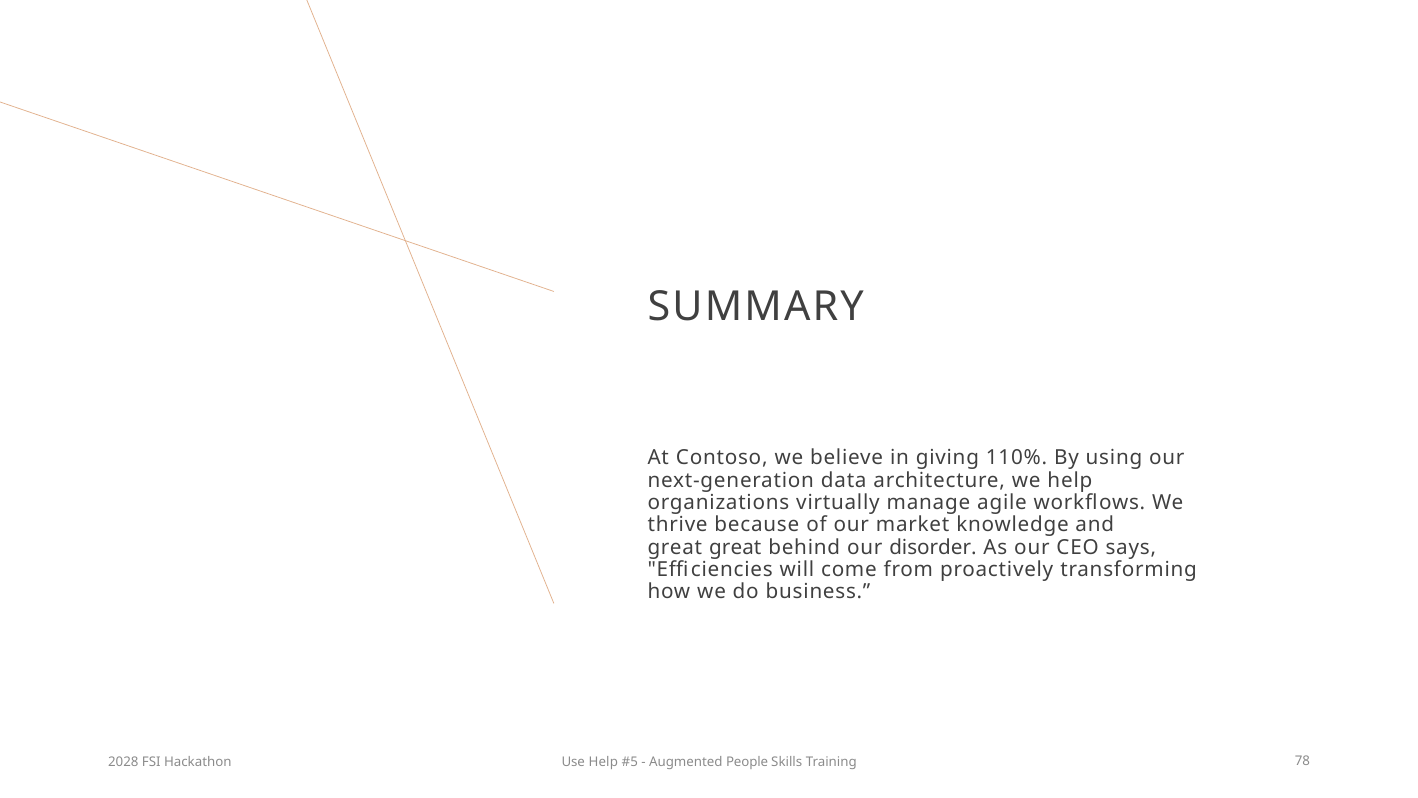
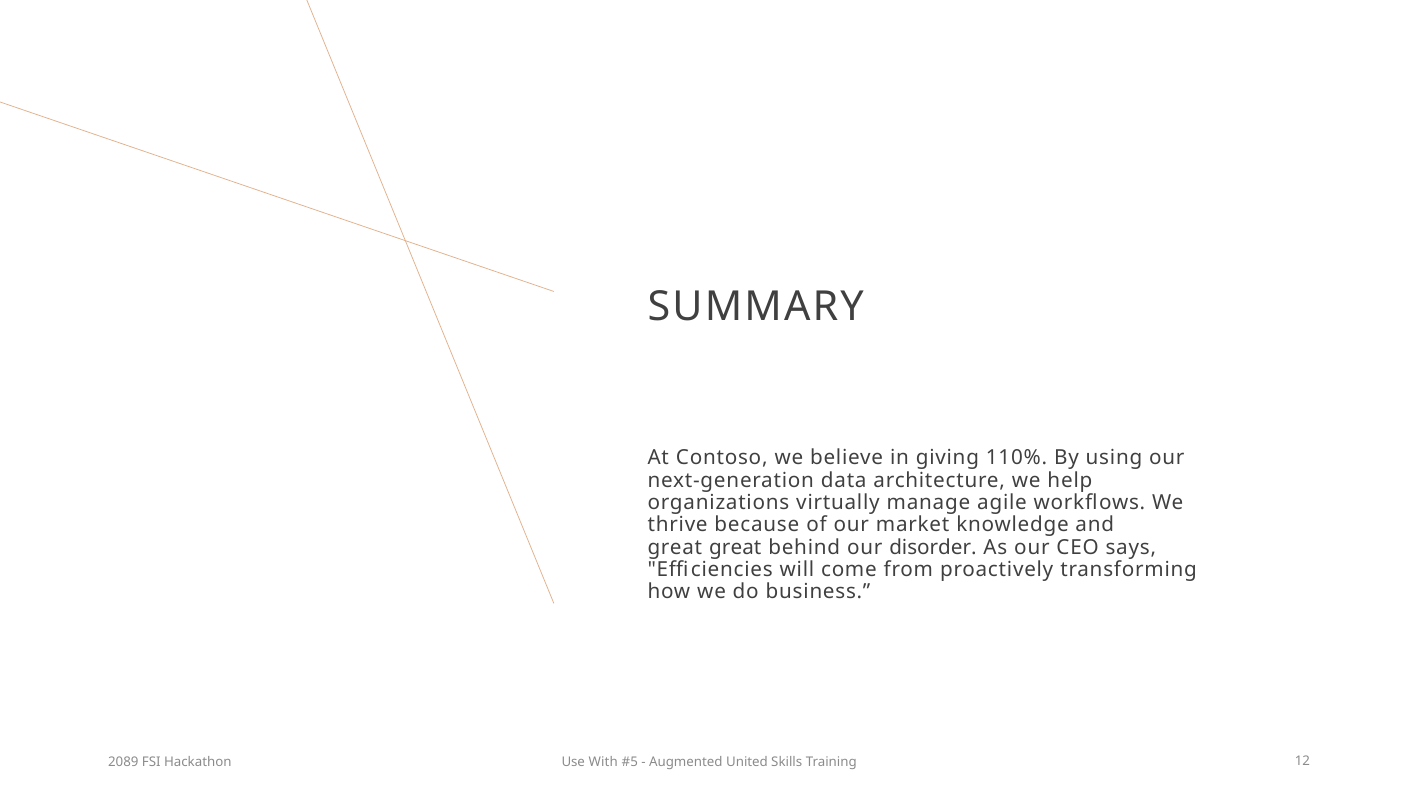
2028: 2028 -> 2089 (123, 761)
Use Help: Help -> With (603, 761)
People: People -> United (747, 761)
78: 78 -> 12 (1302, 760)
